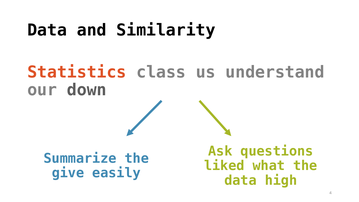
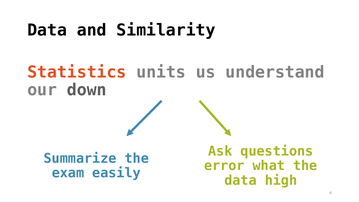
class: class -> units (161, 72)
liked: liked -> error (224, 166)
give: give -> exam (68, 173)
